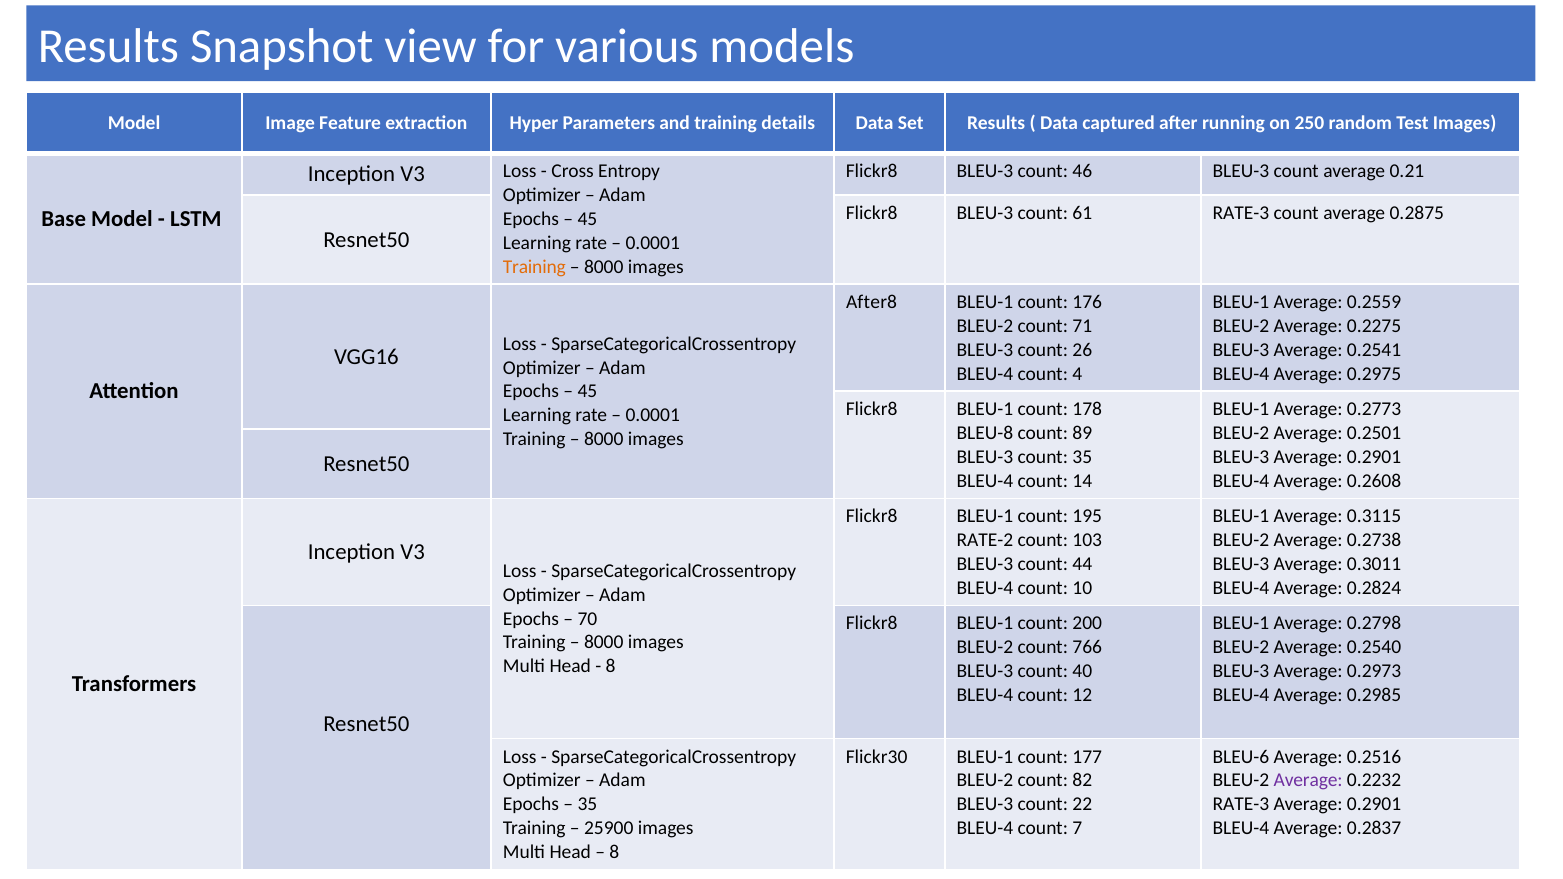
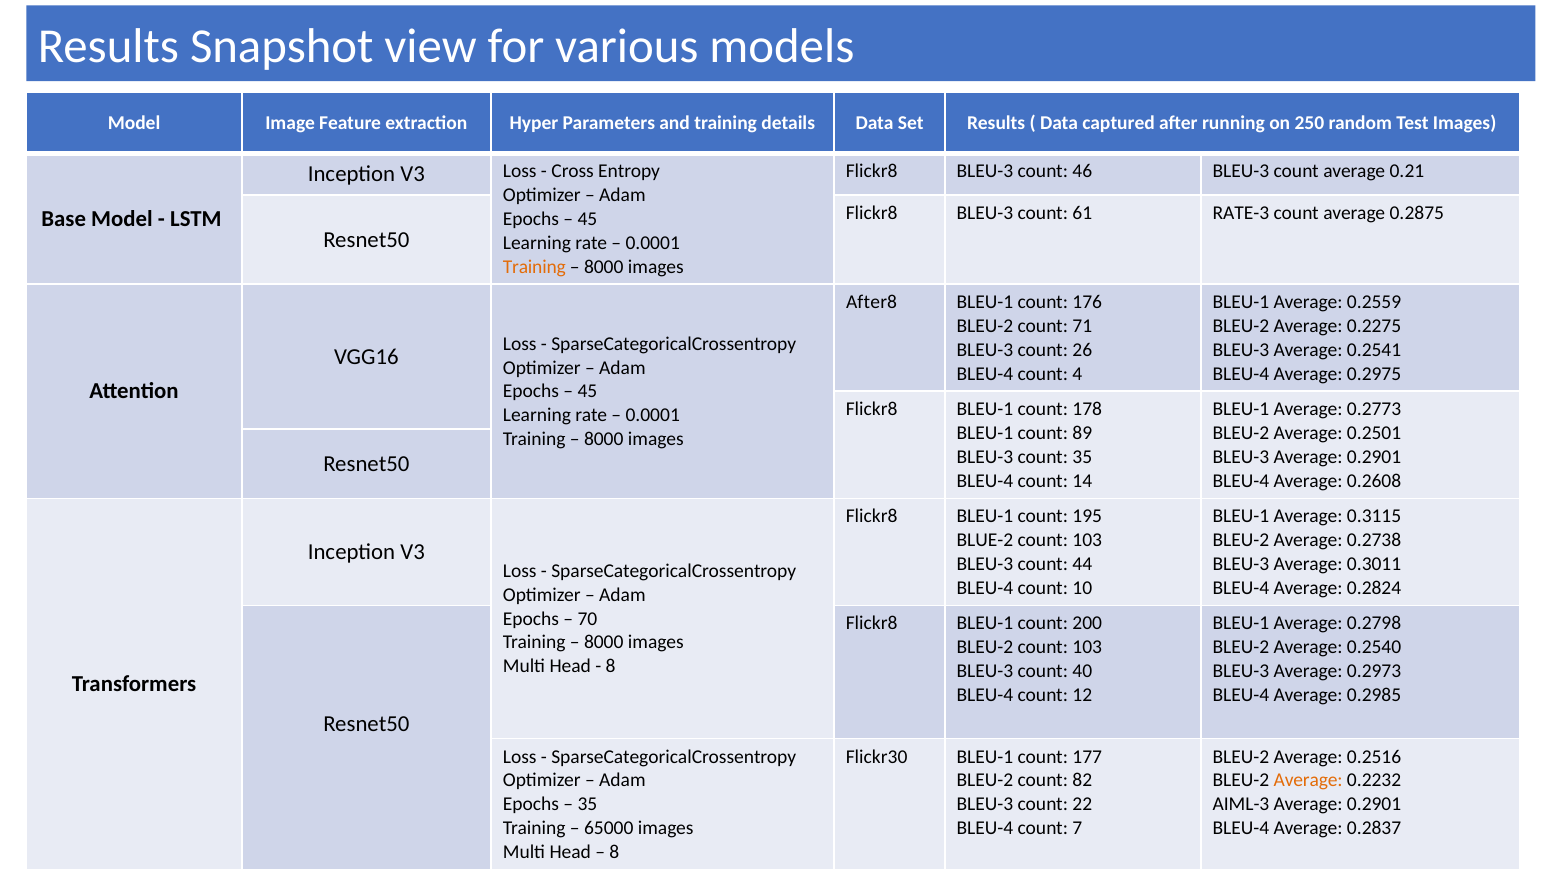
BLEU-8: BLEU-8 -> BLEU-1 (985, 433)
RATE-2: RATE-2 -> BLUE-2 (985, 540)
BLEU-2 count 766: 766 -> 103 (1087, 647)
BLEU-6: BLEU-6 -> BLEU-2 (1241, 757)
Average colour: purple -> orange (1308, 781)
RATE-3: RATE-3 -> AIML-3 (1241, 804)
25900: 25900 -> 65000 (609, 828)
